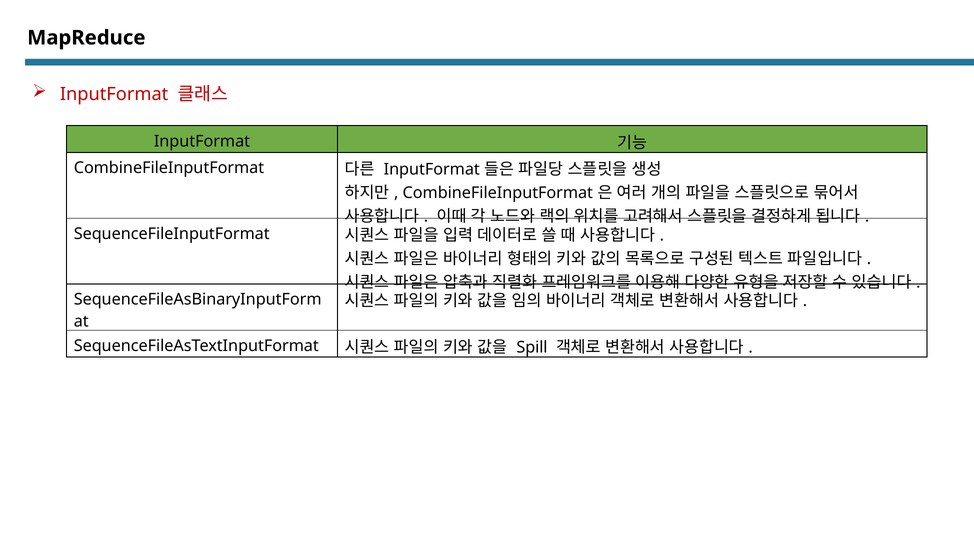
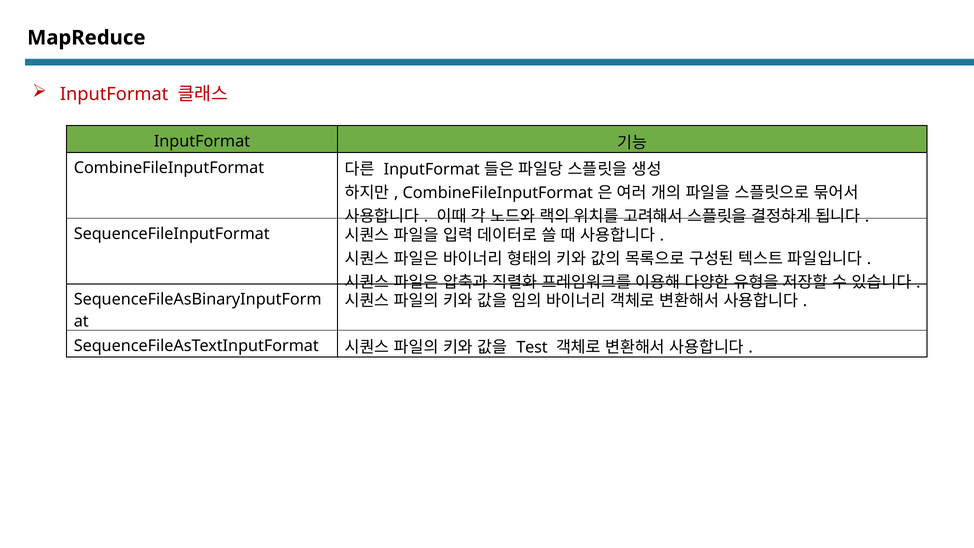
Spill: Spill -> Test (532, 347)
